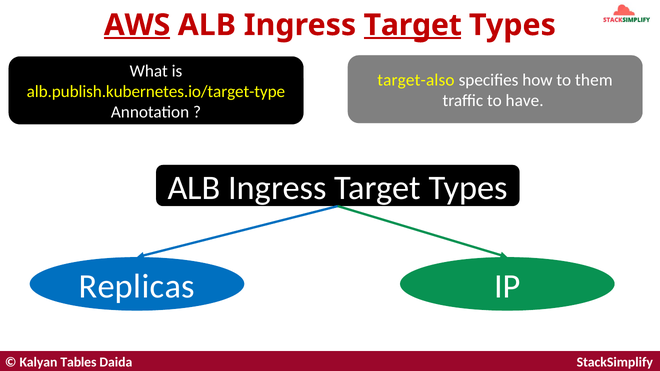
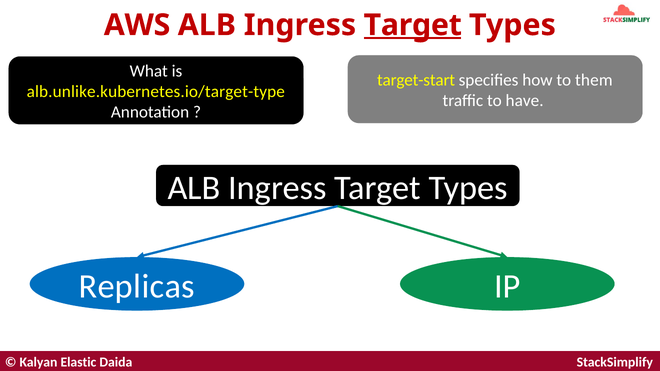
AWS underline: present -> none (137, 25)
target-also: target-also -> target-start (416, 80)
alb.publish.kubernetes.io/target-type: alb.publish.kubernetes.io/target-type -> alb.unlike.kubernetes.io/target-type (156, 92)
Tables: Tables -> Elastic (78, 362)
